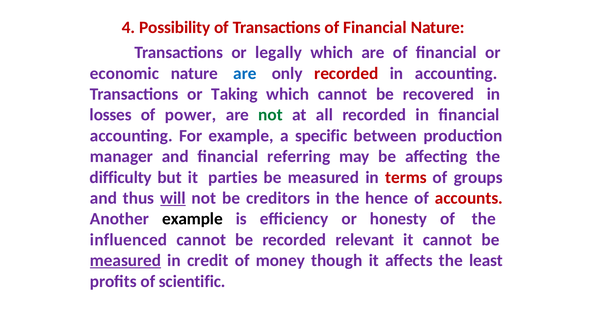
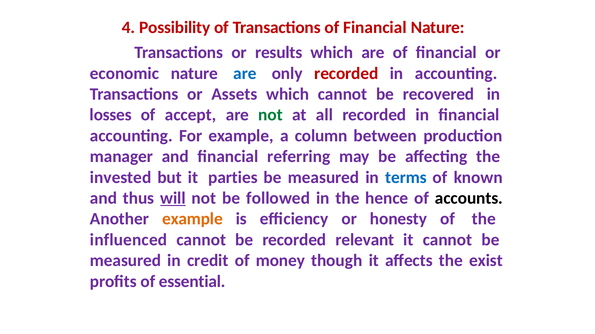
legally: legally -> results (279, 53)
Taking: Taking -> Assets (234, 94)
power: power -> accept (191, 115)
specific: specific -> column (321, 136)
difficulty: difficulty -> invested (121, 178)
terms colour: red -> blue (406, 178)
groups: groups -> known (478, 178)
creditors: creditors -> followed (278, 199)
accounts colour: red -> black (469, 199)
example colour: black -> orange (192, 219)
measured underline: present -> none (126, 261)
least: least -> exist (486, 261)
scientific: scientific -> essential (192, 282)
